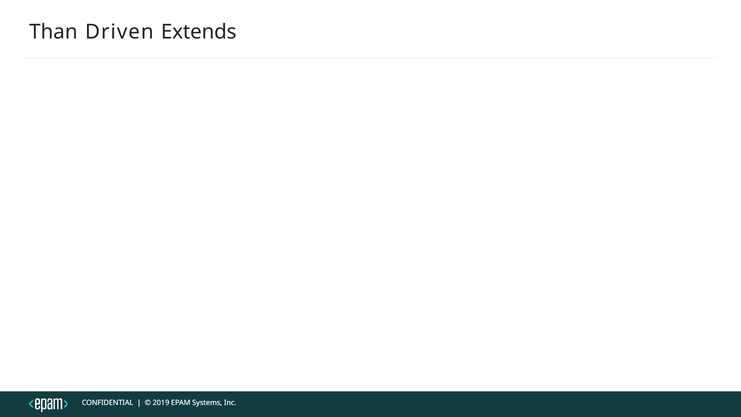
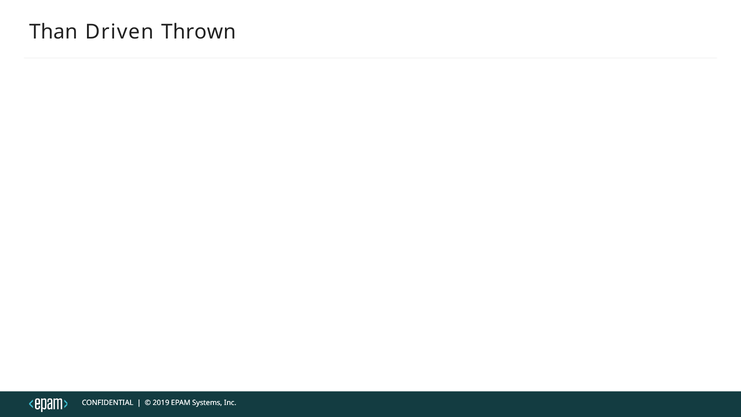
Extends: Extends -> Thrown (199, 32)
